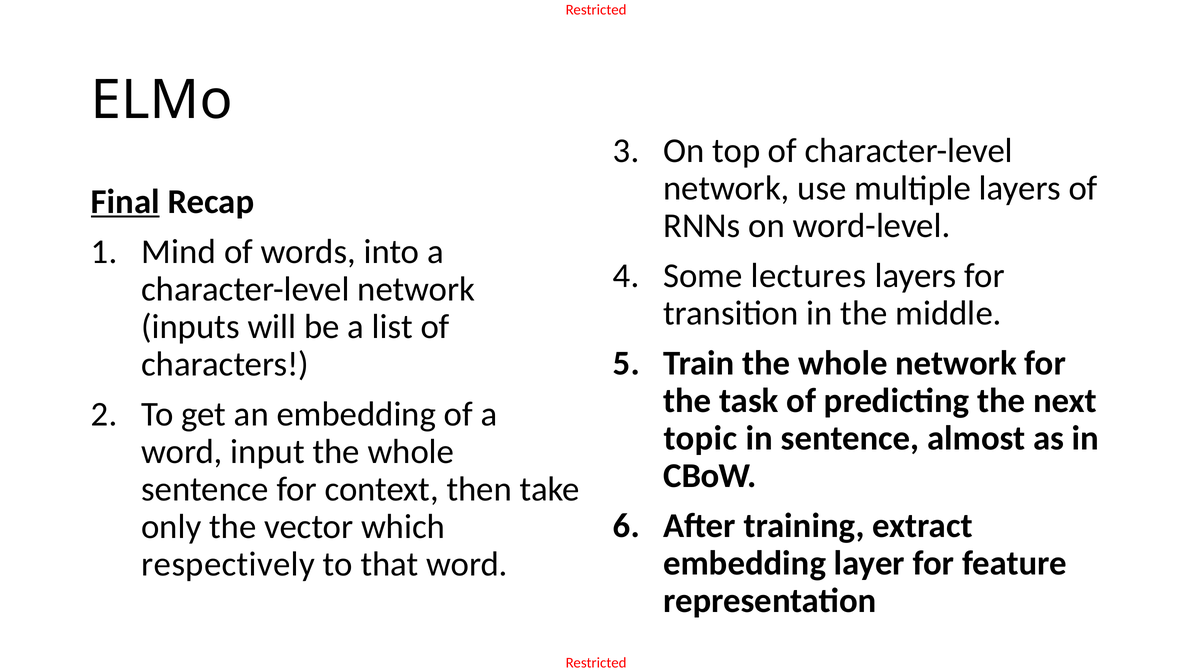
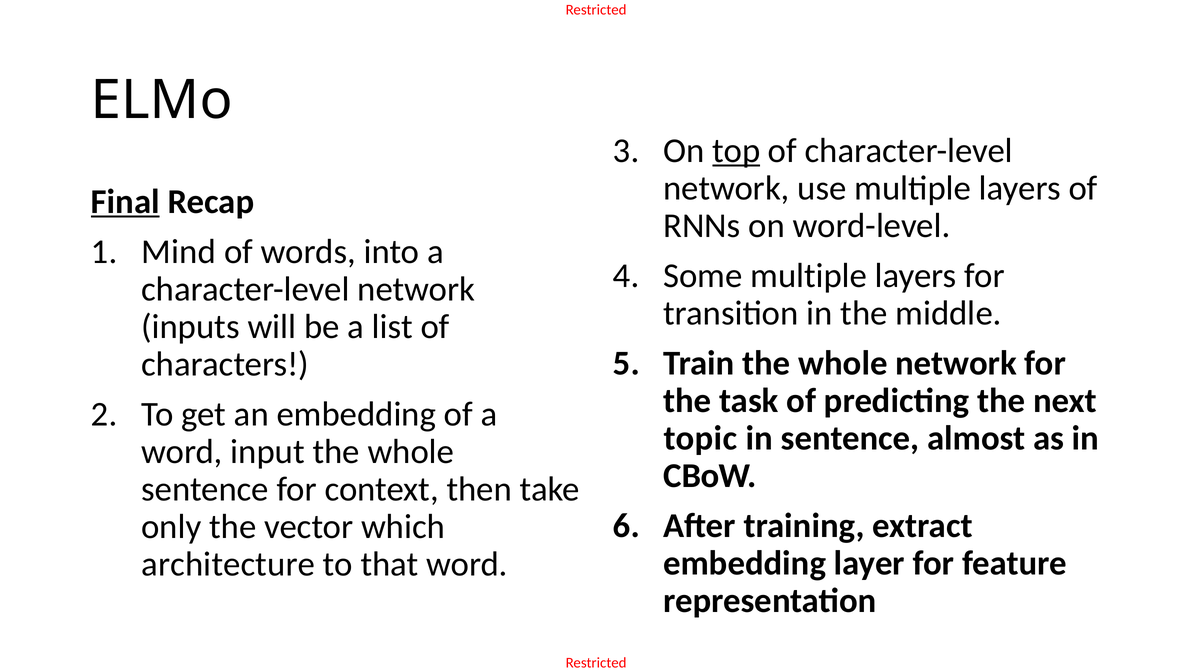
top underline: none -> present (736, 151)
Some lectures: lectures -> multiple (809, 276)
respectively: respectively -> architecture (228, 564)
